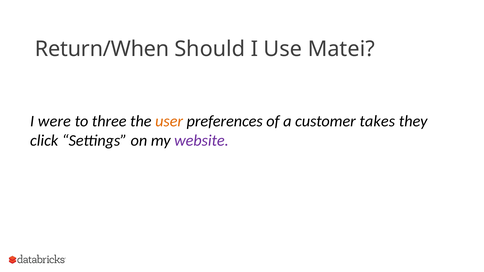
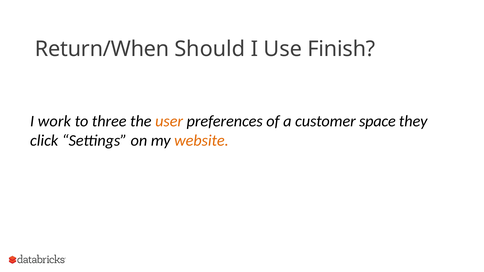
Matei: Matei -> Finish (341, 49)
were: were -> work (54, 121)
takes: takes -> space (377, 121)
website colour: purple -> orange (201, 141)
